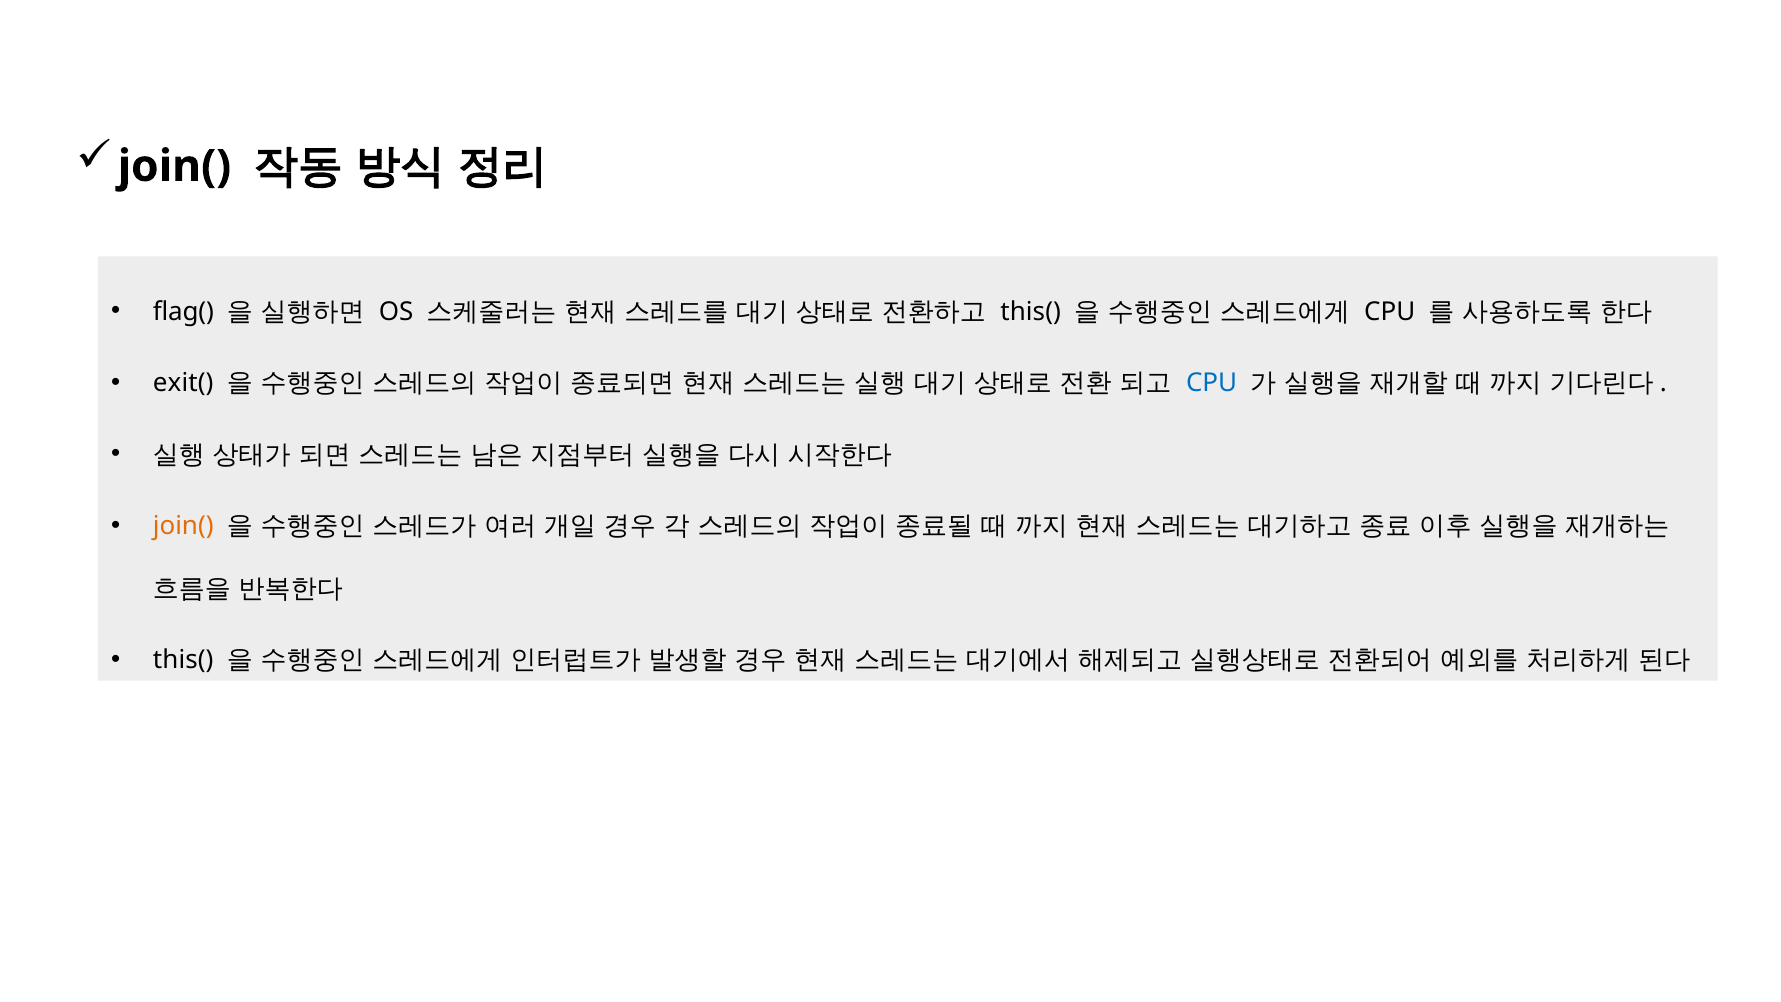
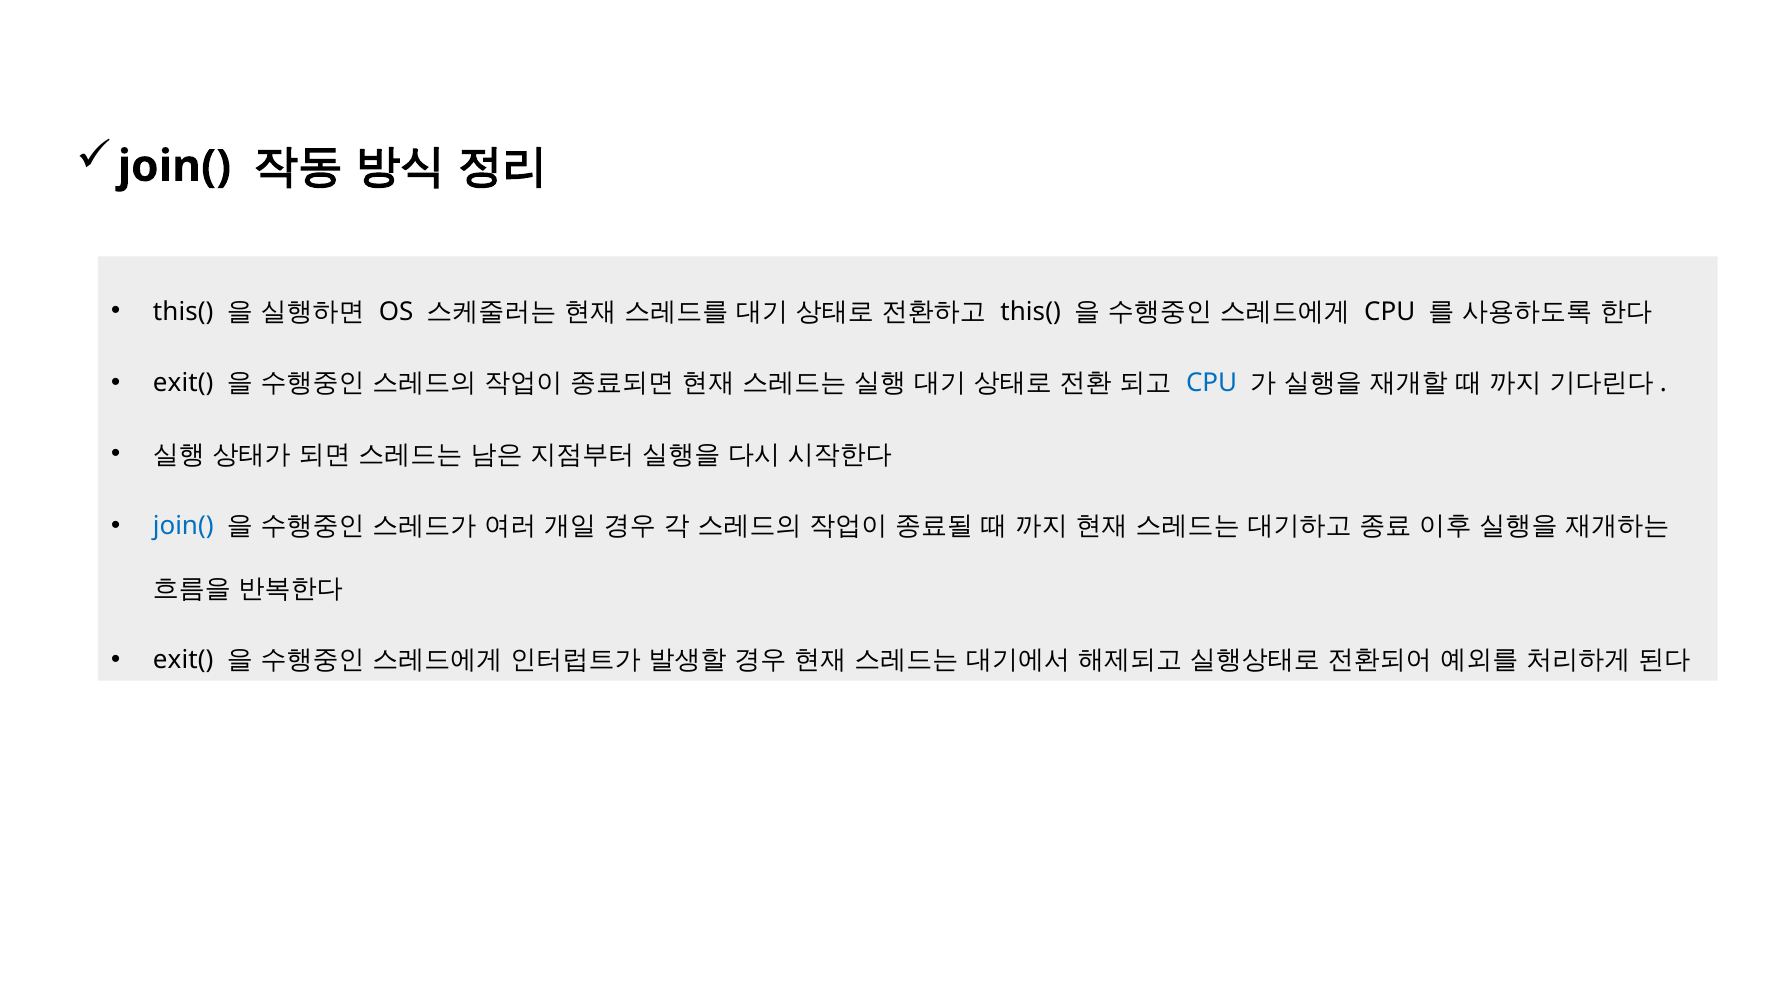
flag(: flag( -> this( (183, 311)
join( colour: orange -> blue (183, 526)
this(: this( -> exit( (183, 660)
